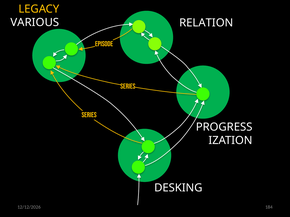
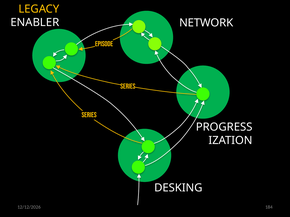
VARIOUS: VARIOUS -> ENABLER (35, 22)
RELATION: RELATION -> NETWORK (206, 23)
